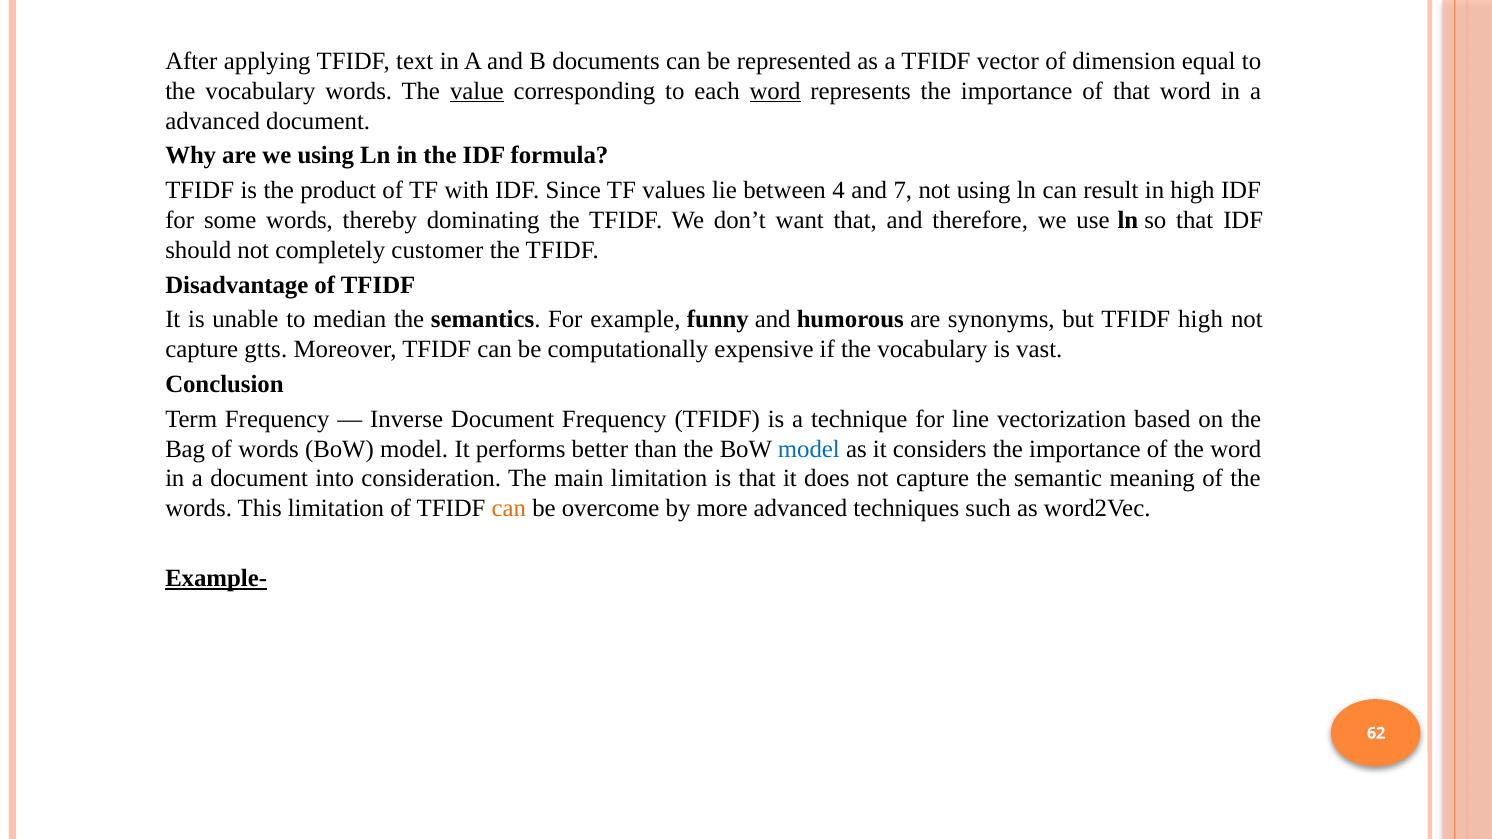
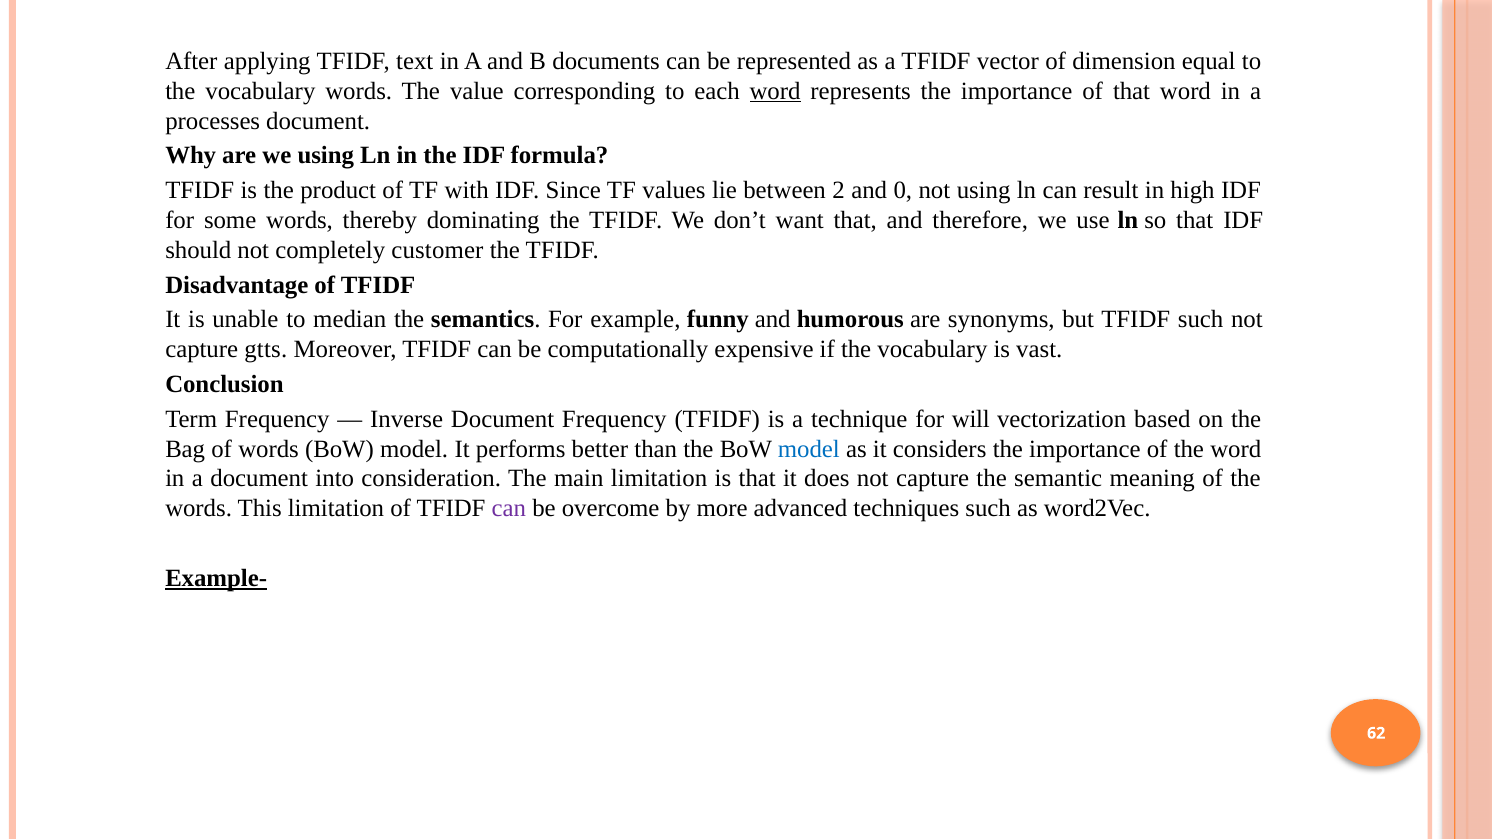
value underline: present -> none (477, 91)
advanced: advanced -> processes (213, 121)
4: 4 -> 2 (839, 191)
7: 7 -> 0 (903, 191)
TFIDF high: high -> such (1201, 320)
line: line -> will (971, 419)
can colour: orange -> purple (509, 509)
